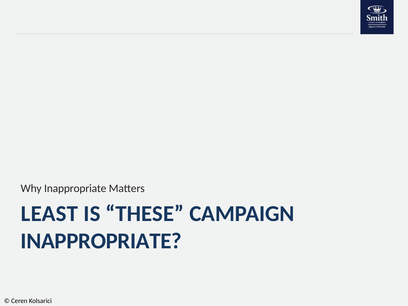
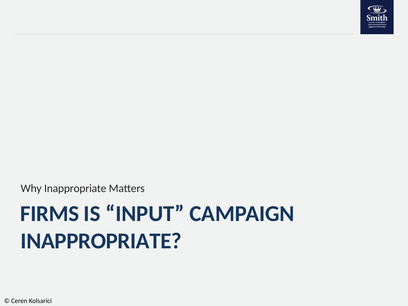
LEAST: LEAST -> FIRMS (50, 214)
THESE: THESE -> INPUT (145, 214)
